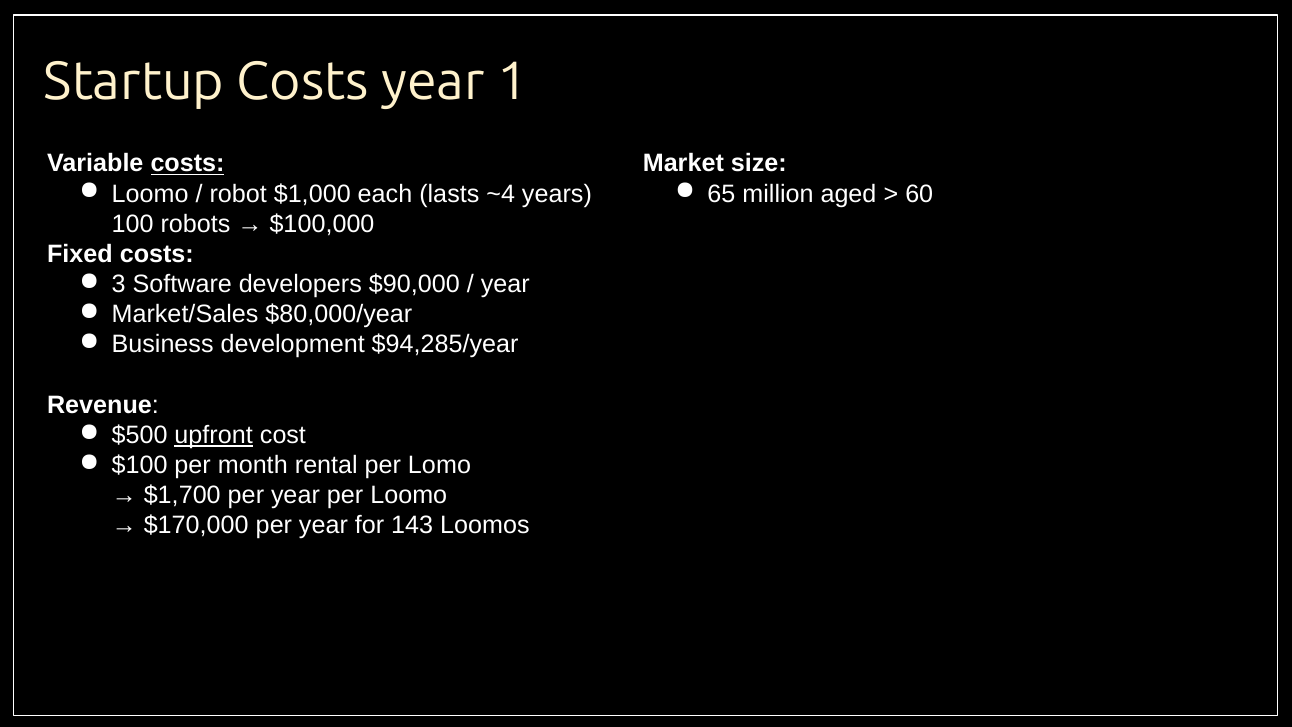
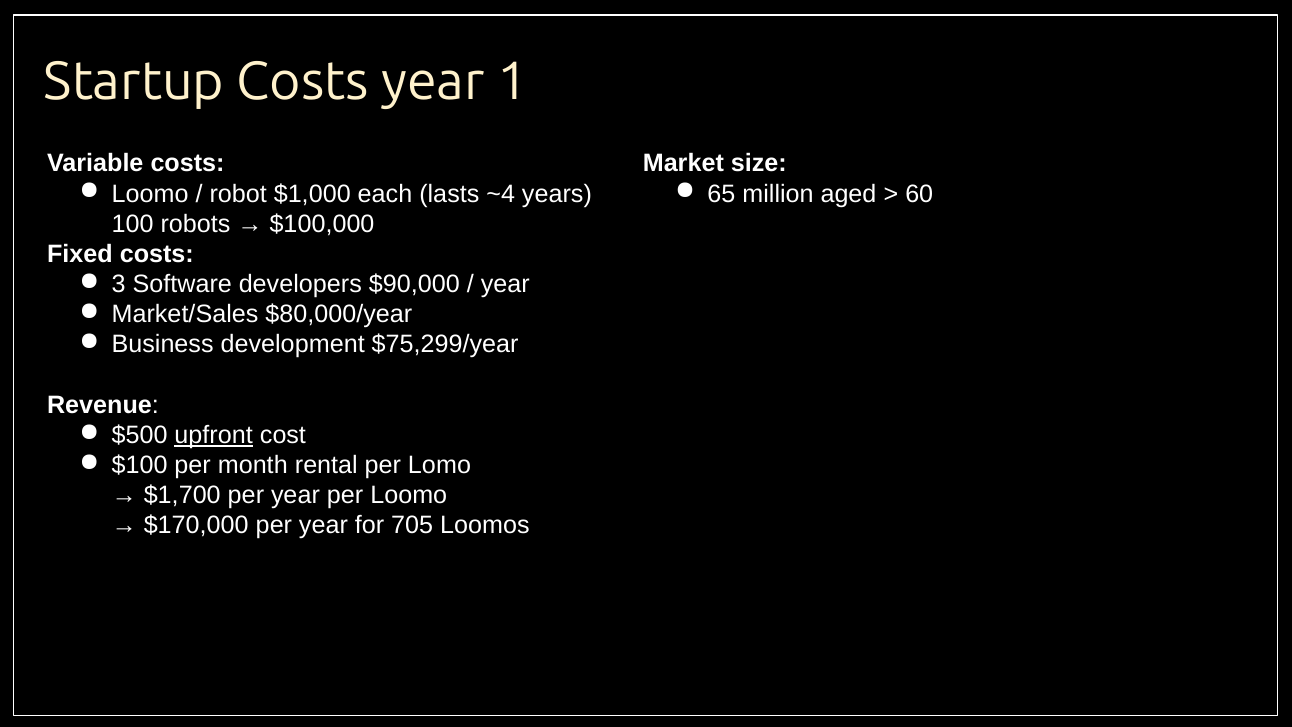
costs underline: present -> none (188, 164)
$94,285/year: $94,285/year -> $75,299/year (445, 345)
143: 143 -> 705 (412, 525)
